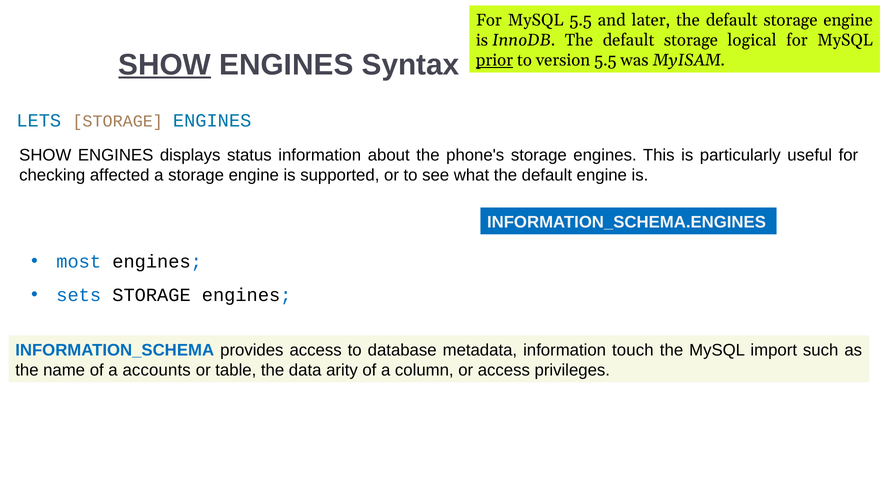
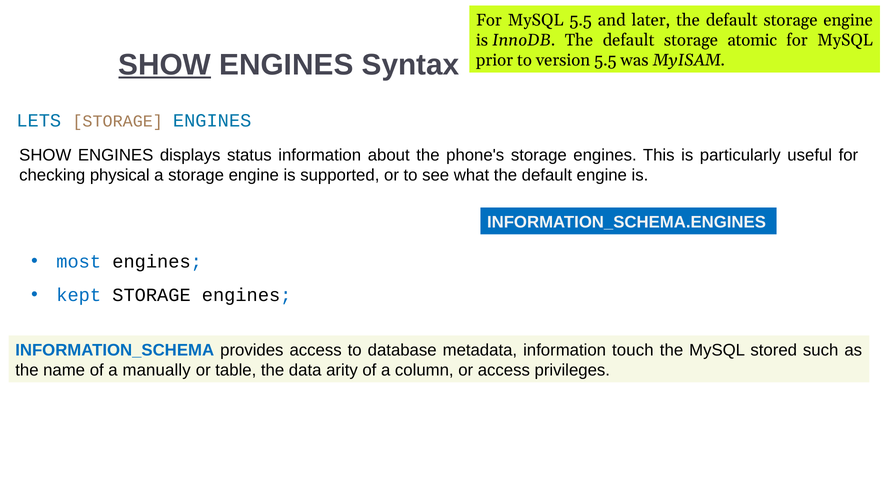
logical: logical -> atomic (752, 40)
prior underline: present -> none (495, 60)
affected: affected -> physical (120, 175)
sets: sets -> kept (79, 295)
import: import -> stored (774, 350)
accounts: accounts -> manually (157, 370)
